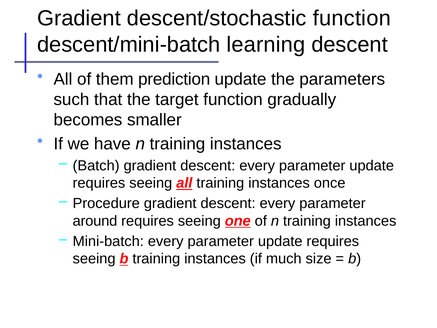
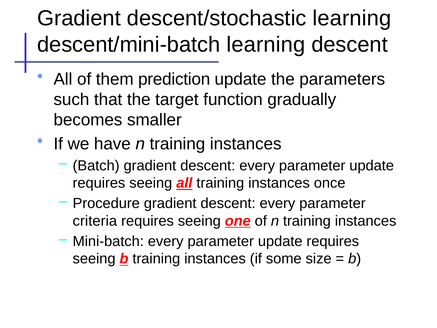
descent/stochastic function: function -> learning (352, 18)
around: around -> criteria (95, 221)
much: much -> some (284, 259)
